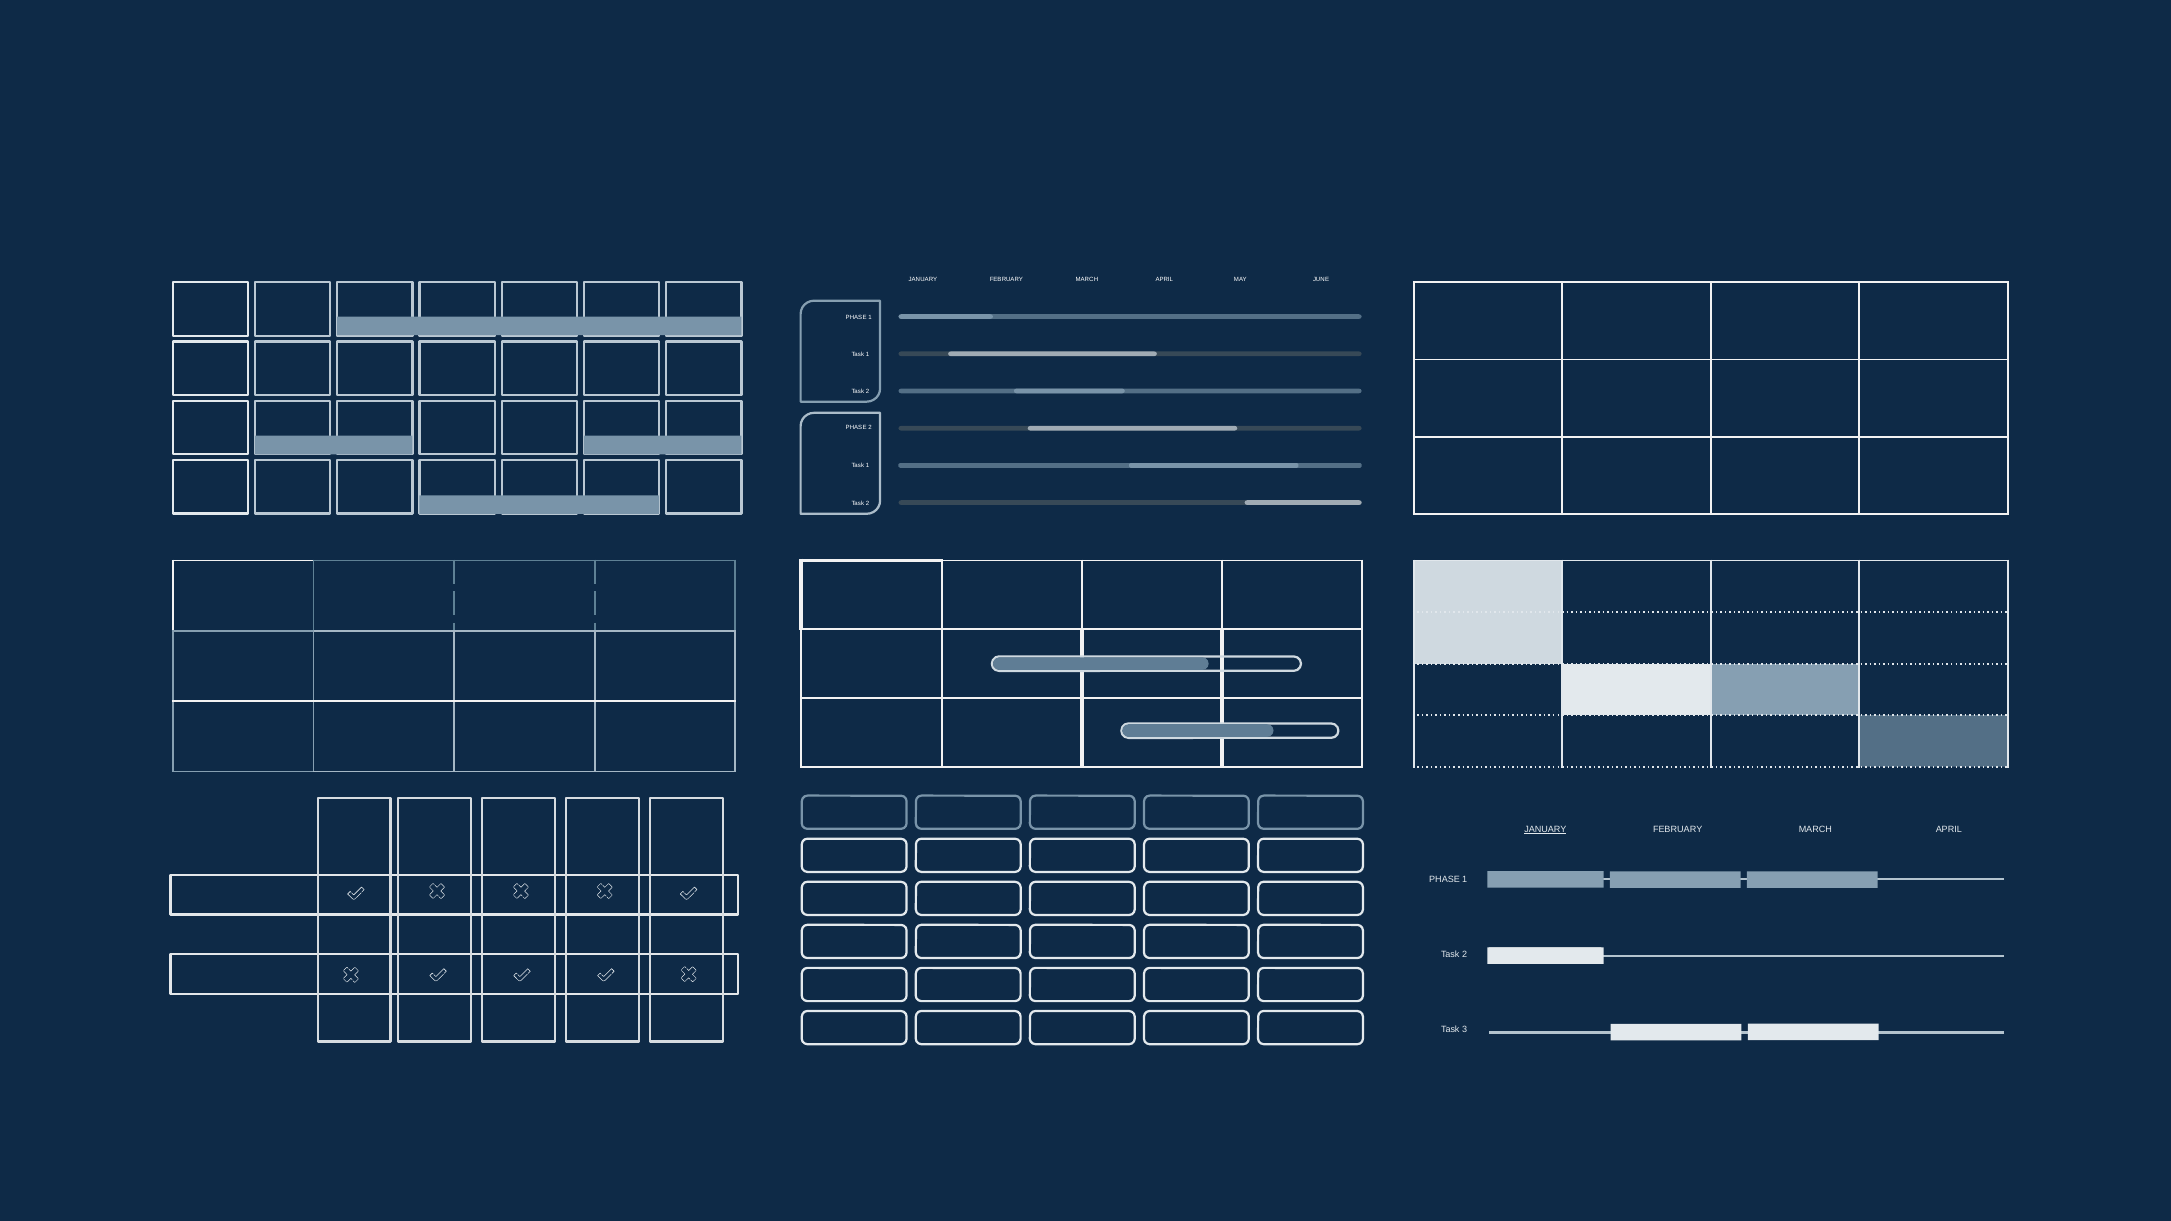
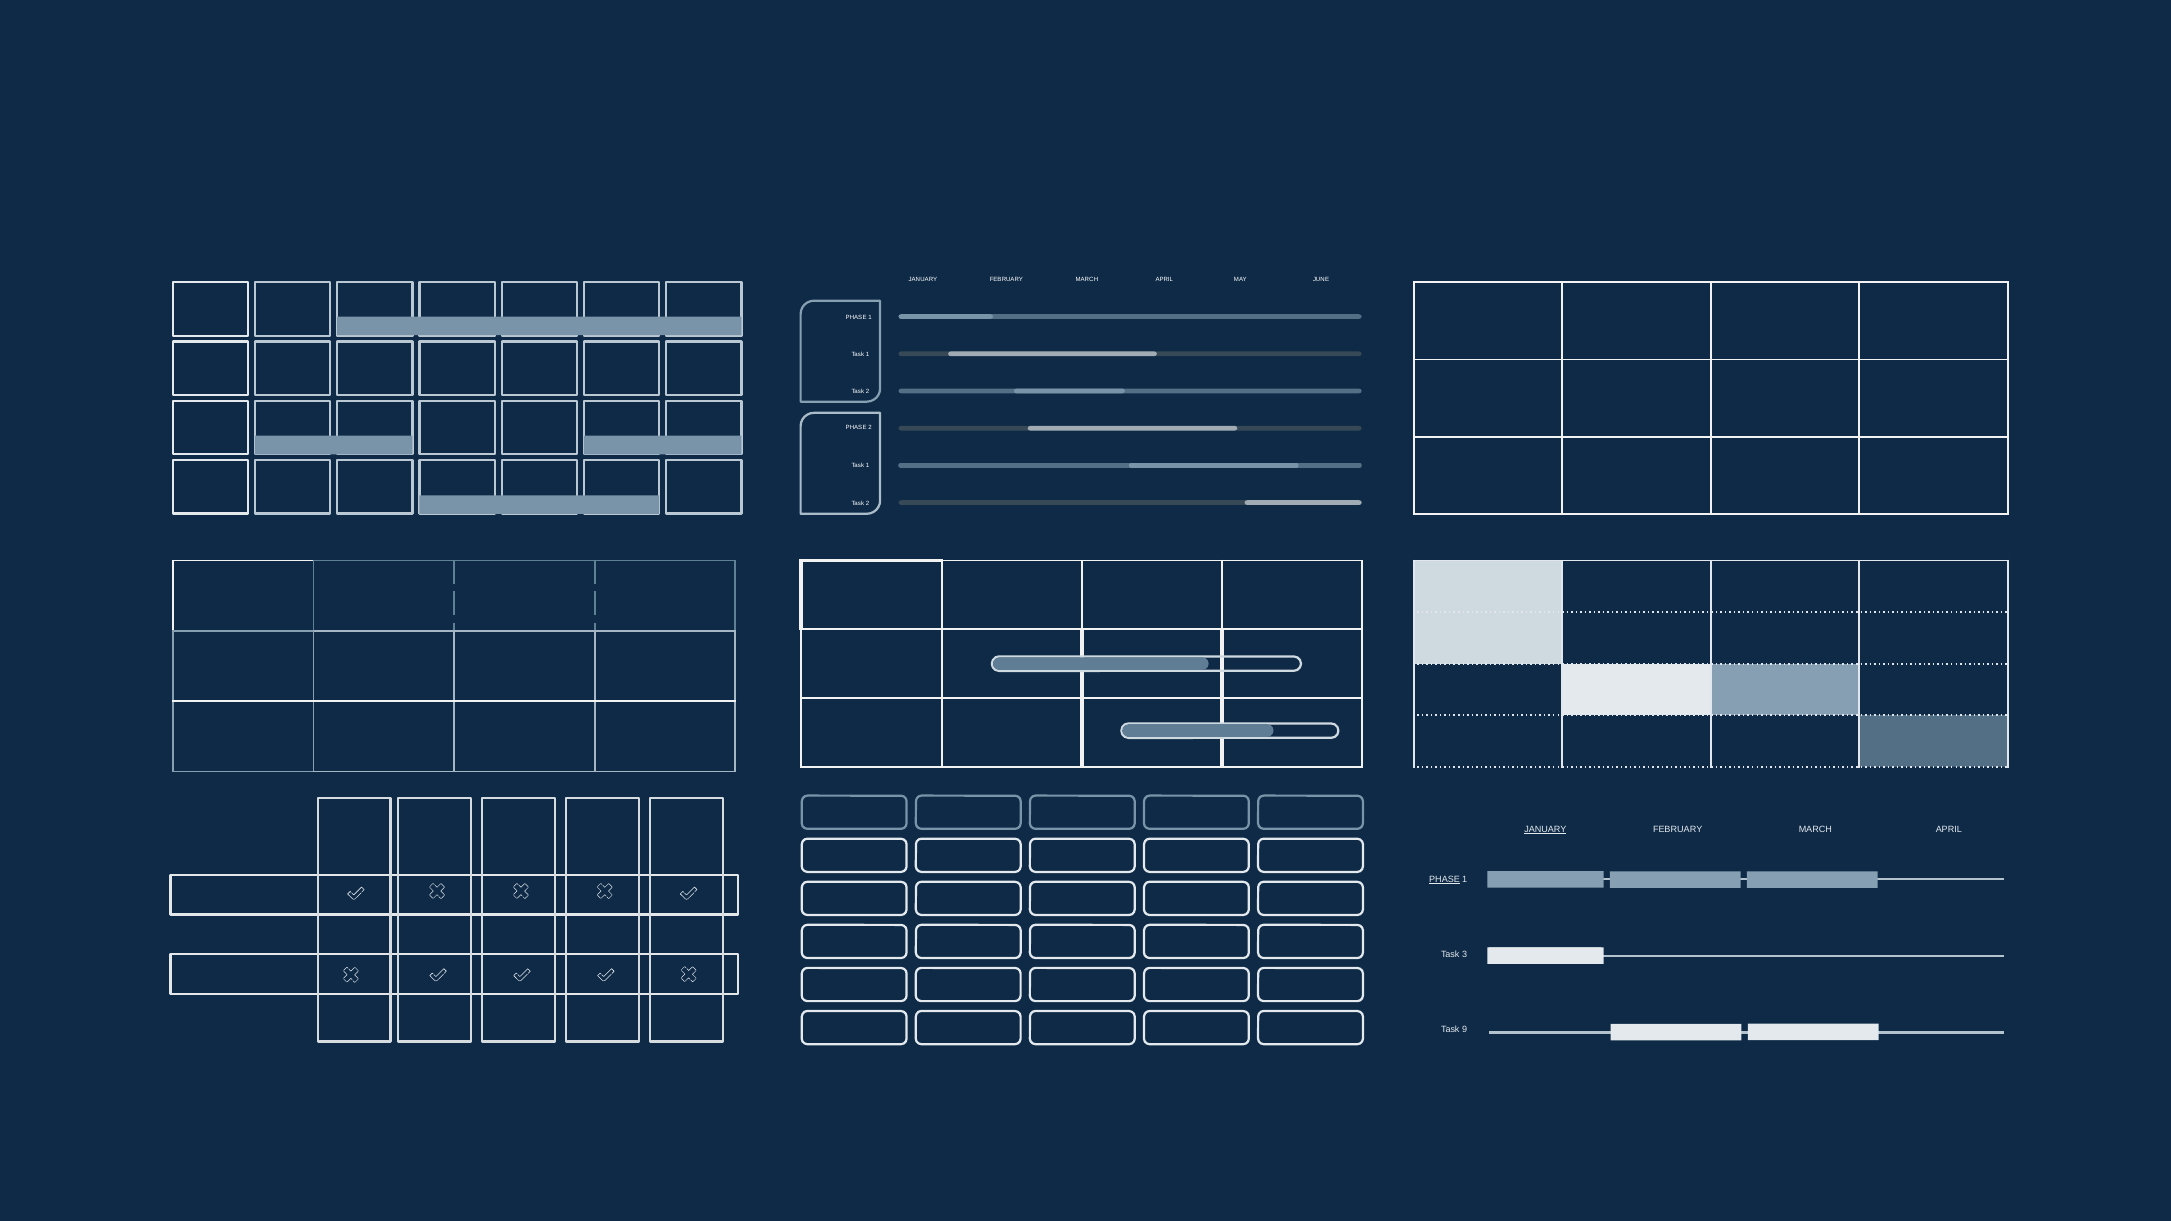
PHASE underline: none -> present (1445, 880)
2: 2 -> 3 (1465, 955)
3: 3 -> 9 (1465, 1030)
